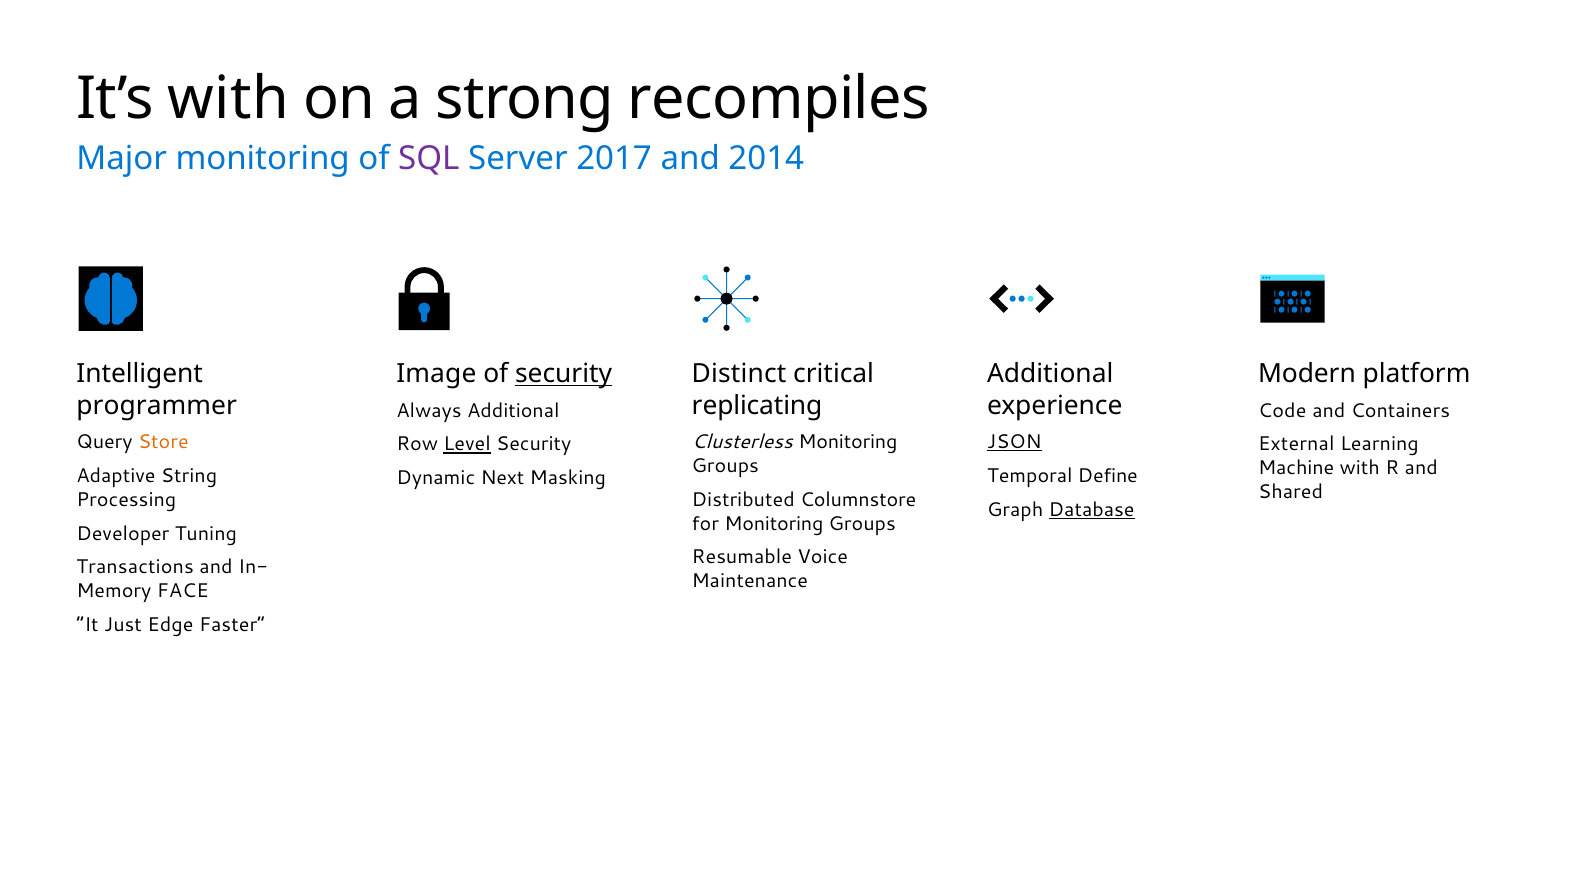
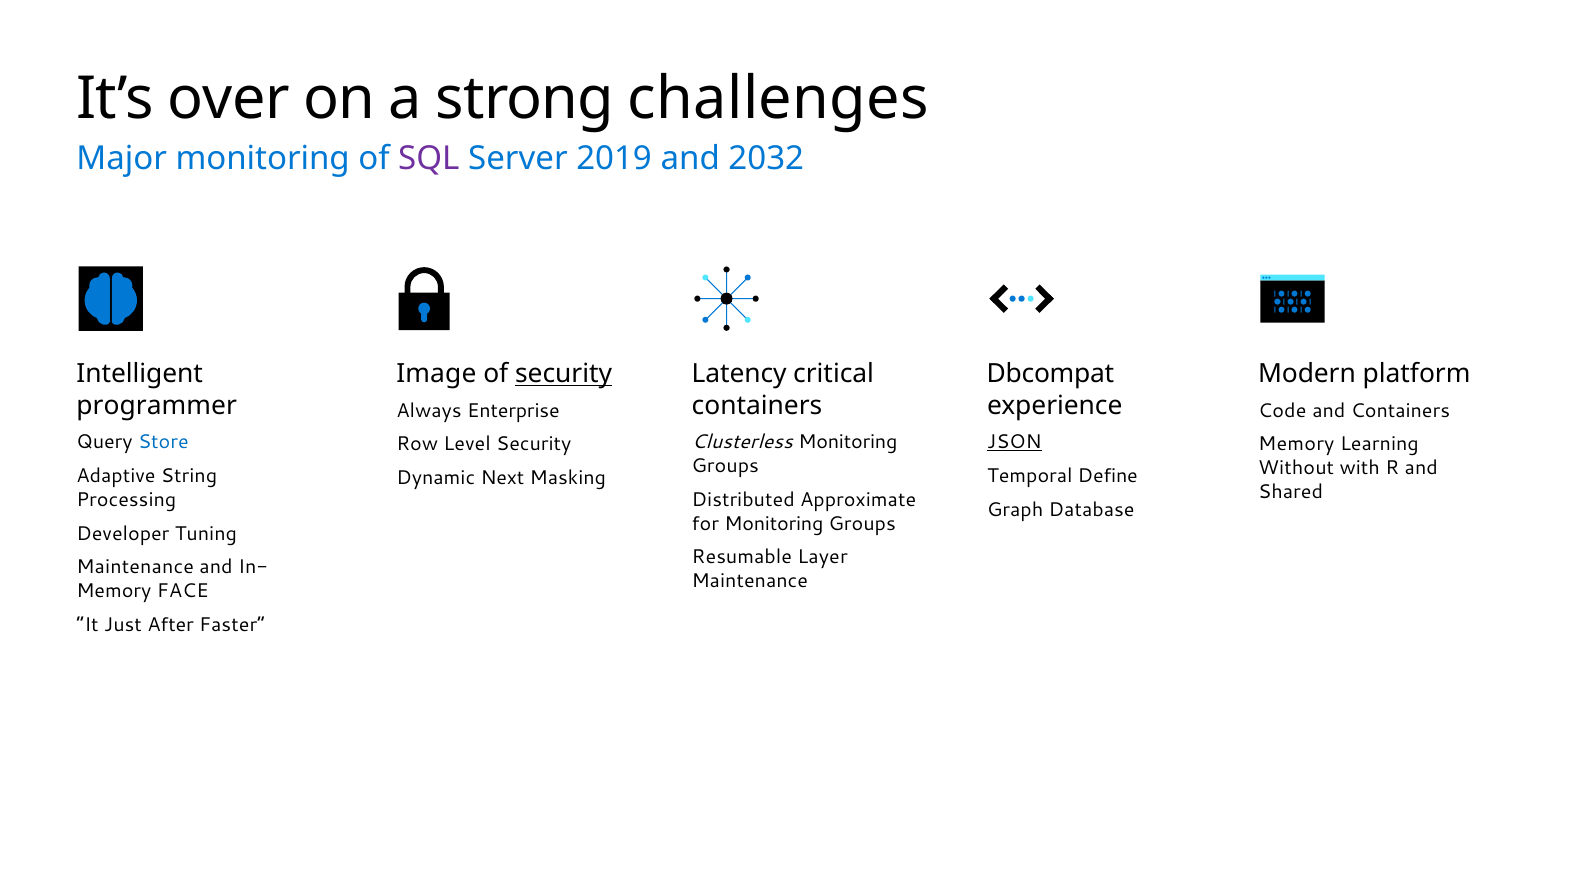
It’s with: with -> over (229, 99)
recompiles: recompiles -> challenges (778, 99)
2017: 2017 -> 2019 (614, 158)
2014: 2014 -> 2032 (766, 158)
Distinct: Distinct -> Latency (739, 374)
Additional: Additional -> Dbcompat (1050, 374)
replicating: replicating -> containers (757, 406)
Always Additional: Additional -> Enterprise (513, 411)
Store colour: orange -> blue (163, 442)
Level underline: present -> none (467, 444)
External: External -> Memory (1296, 444)
Machine: Machine -> Without (1296, 468)
Columnstore: Columnstore -> Approximate (858, 500)
Database underline: present -> none (1092, 510)
Voice: Voice -> Layer (823, 557)
Transactions: Transactions -> Maintenance (135, 567)
Edge: Edge -> After (171, 625)
